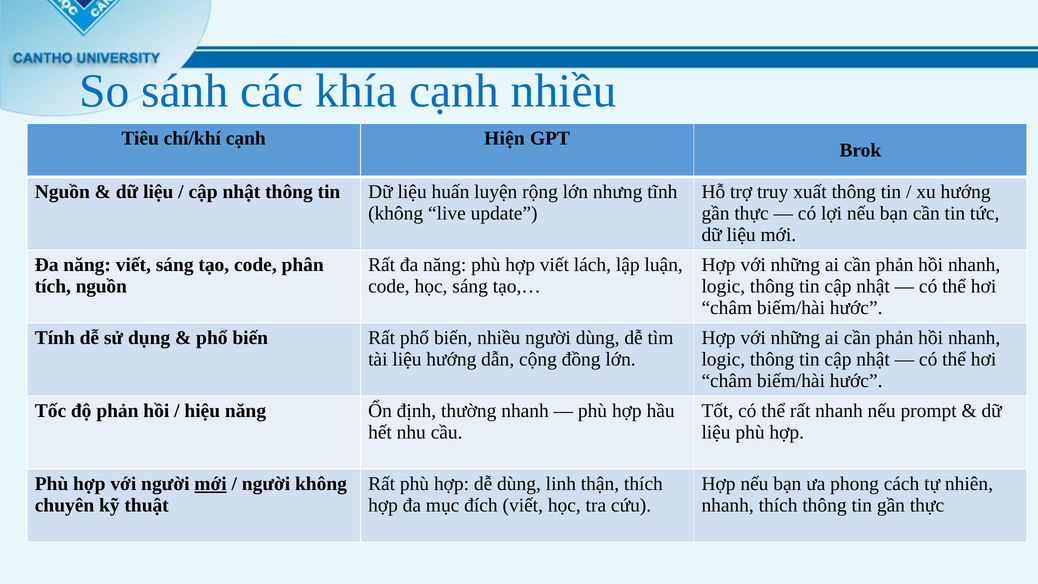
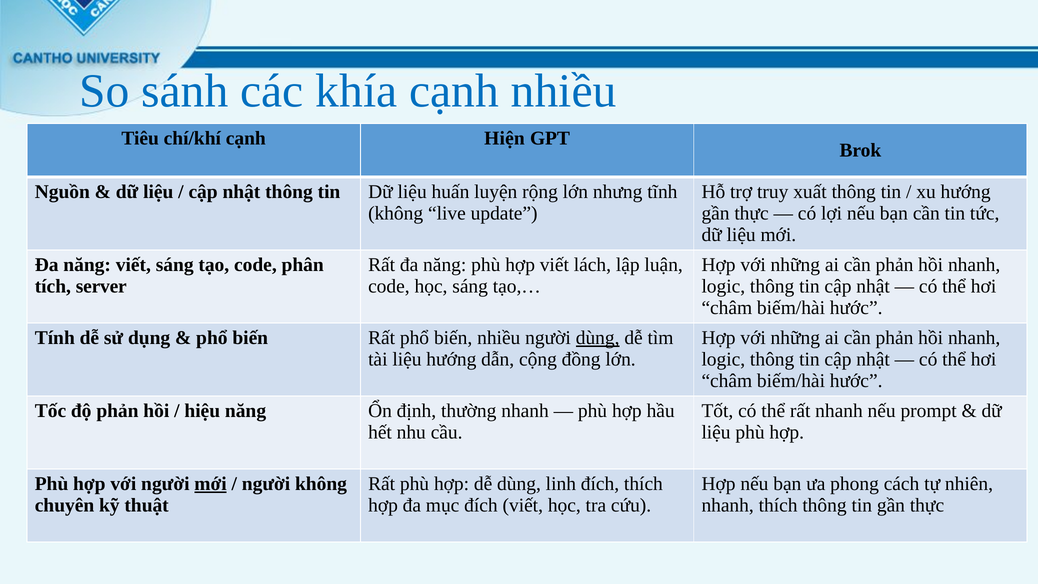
tích nguồn: nguồn -> server (101, 286)
dùng underline: none -> present (598, 338)
linh thận: thận -> đích (600, 484)
